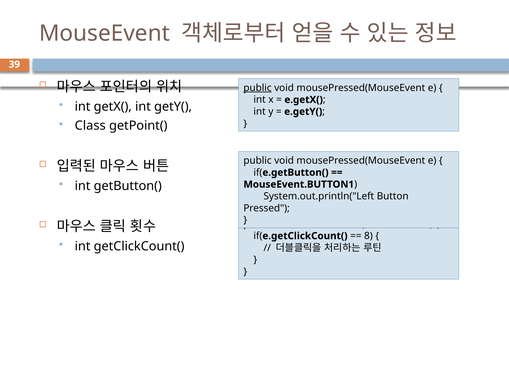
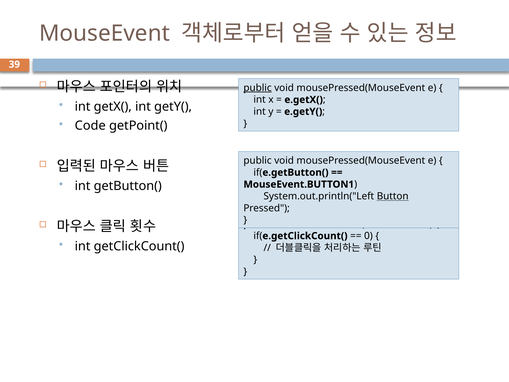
Class: Class -> Code (90, 126)
Button underline: none -> present (393, 196)
8: 8 -> 0 (368, 236)
